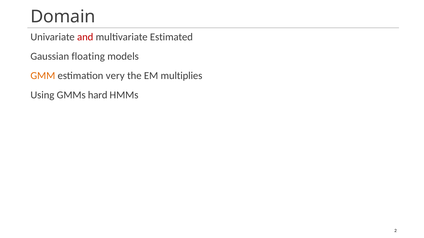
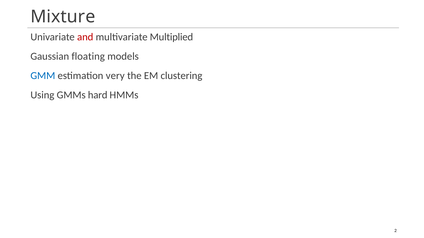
Domain: Domain -> Mixture (63, 17)
Estimated: Estimated -> Multiplied (171, 37)
GMM colour: orange -> blue (43, 76)
multiplies: multiplies -> clustering (181, 76)
